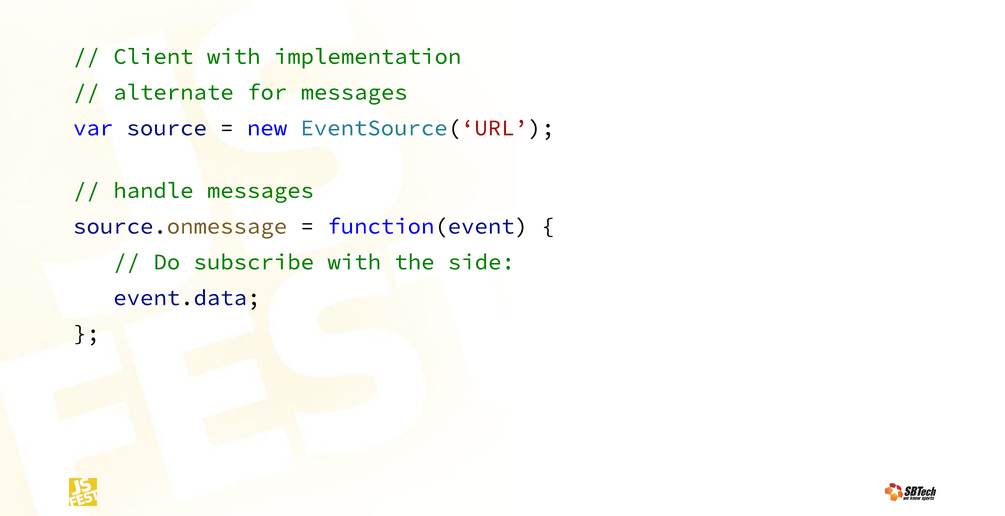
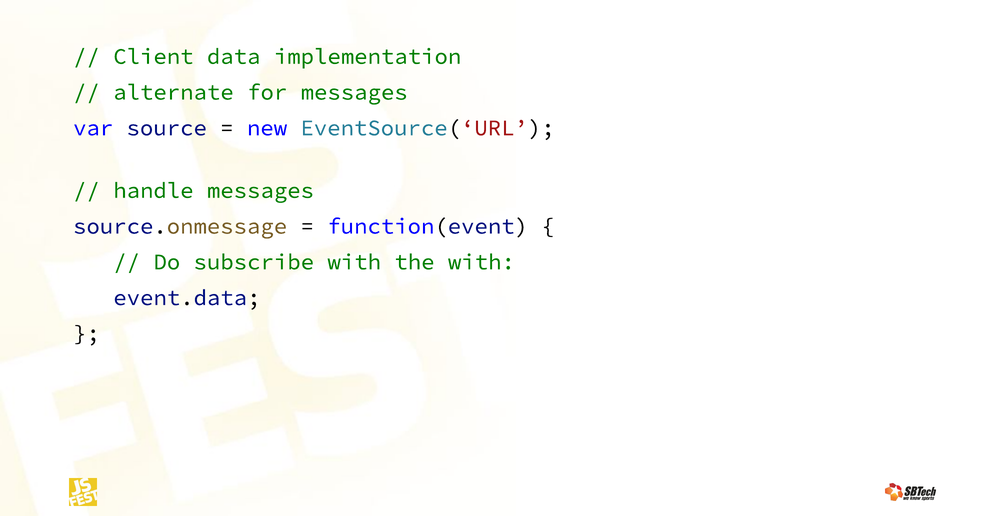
Client with: with -> data (234, 56)
the side: side -> with (481, 262)
